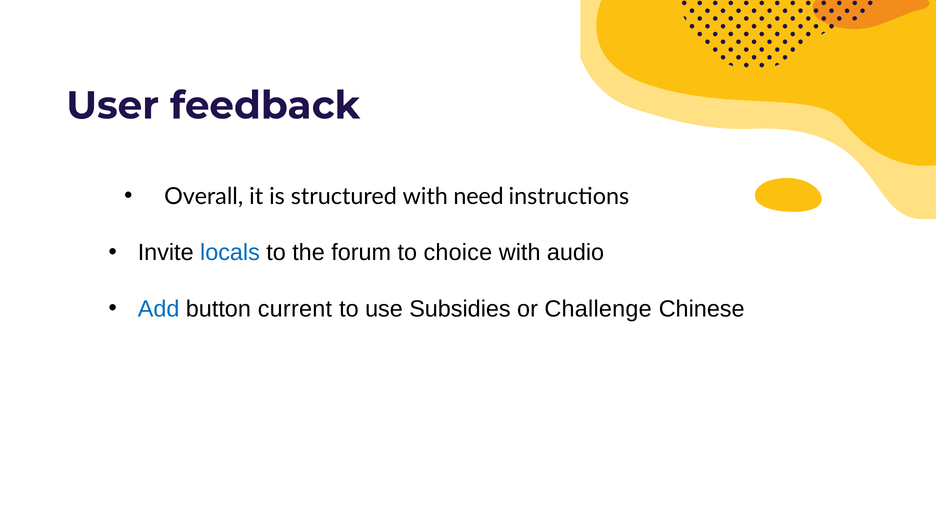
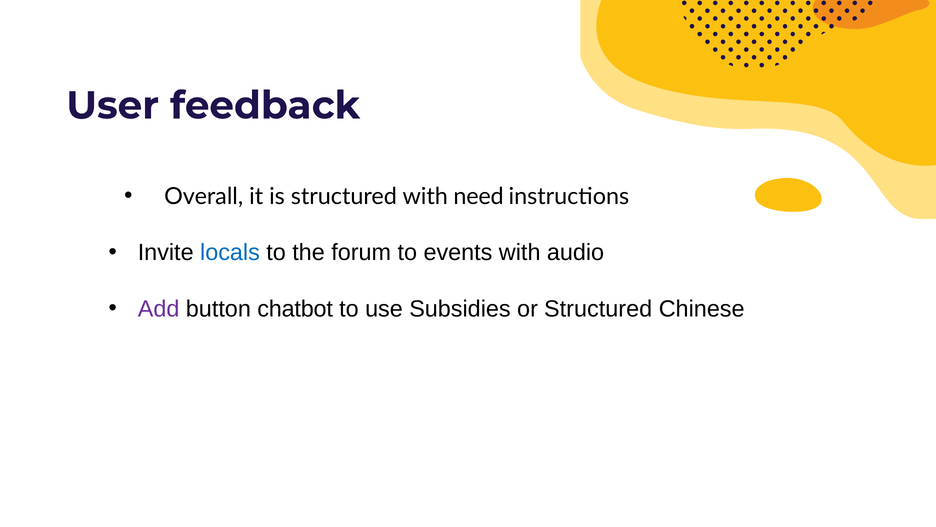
choice: choice -> events (458, 252)
Add colour: blue -> purple (159, 309)
current: current -> chatbot (295, 309)
or Challenge: Challenge -> Structured (598, 309)
